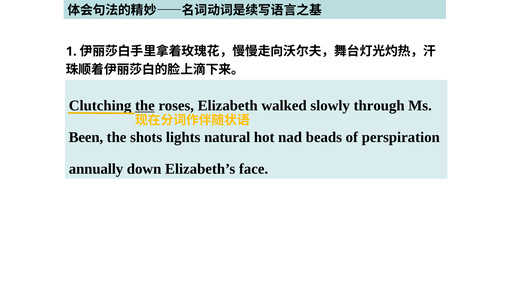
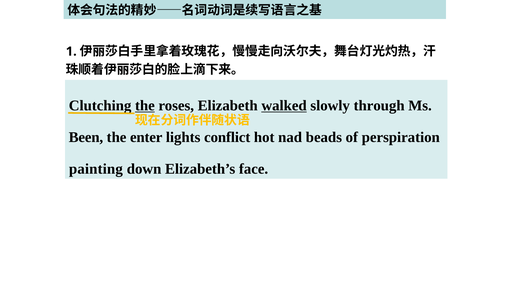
walked underline: none -> present (284, 106)
shots: shots -> enter (146, 137)
natural: natural -> conflict (227, 137)
annually: annually -> painting (96, 169)
